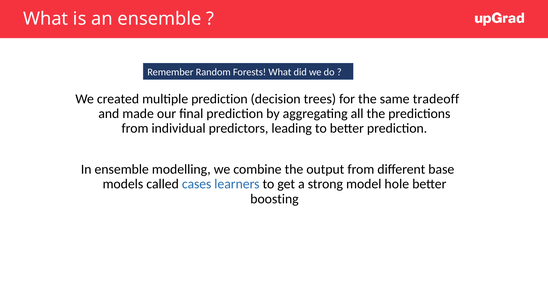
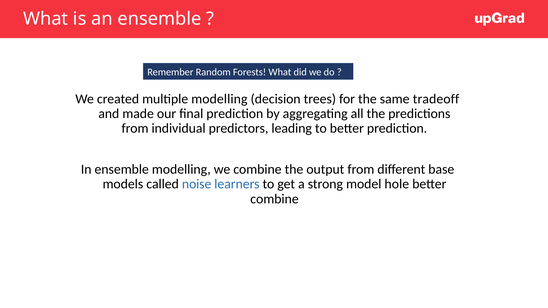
multiple prediction: prediction -> modelling (219, 99)
cases: cases -> noise (197, 184)
boosting: boosting -> combine (274, 199)
